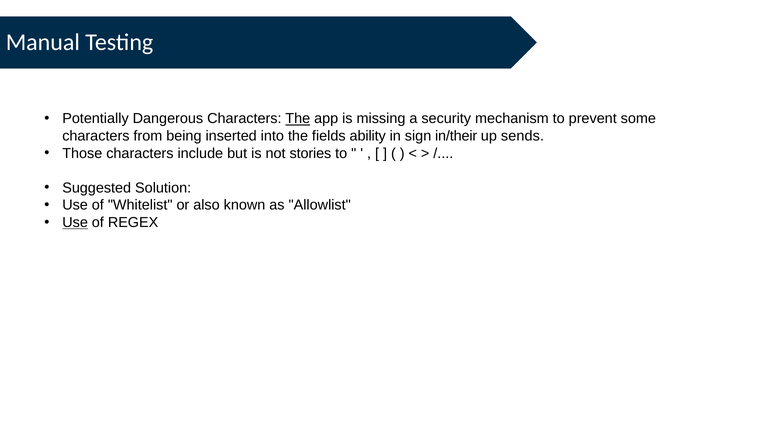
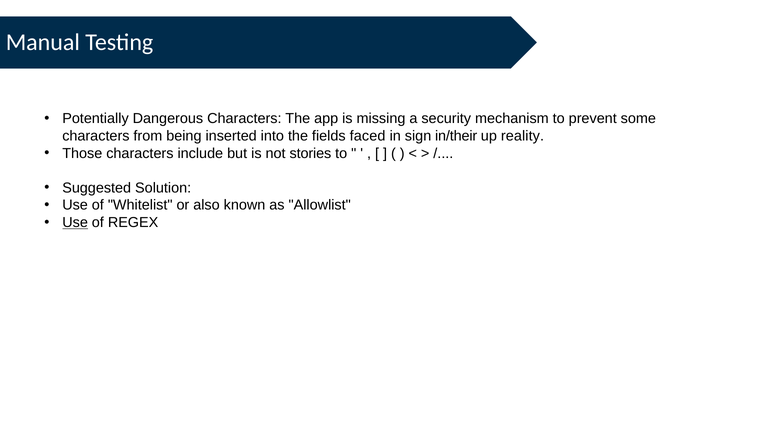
The underline: present -> none (298, 118)
ability: ability -> faced (368, 136)
sends: sends -> reality (522, 136)
